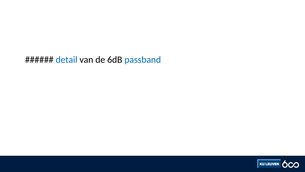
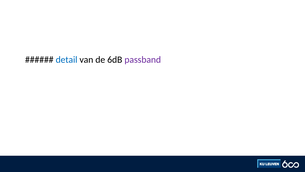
passband colour: blue -> purple (143, 60)
